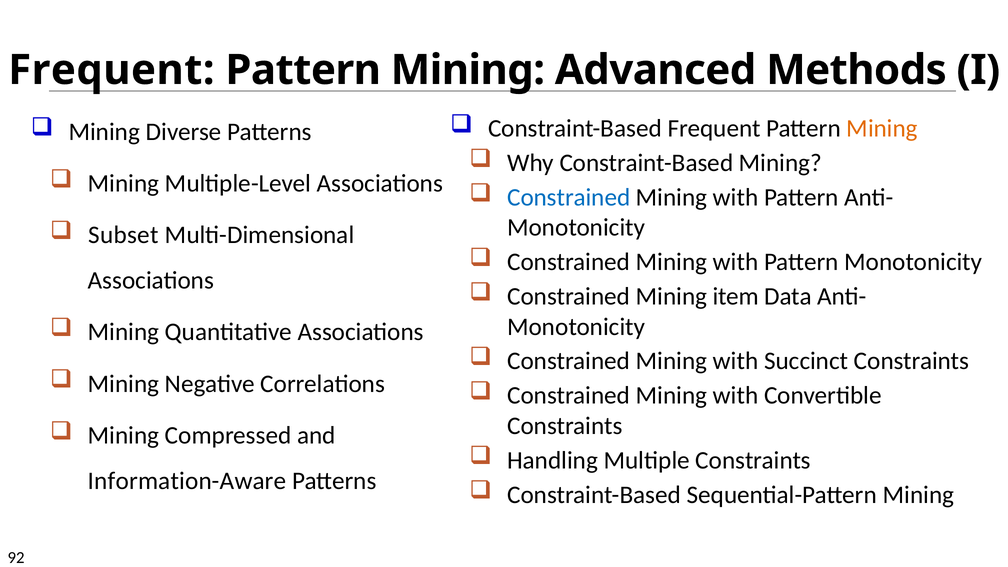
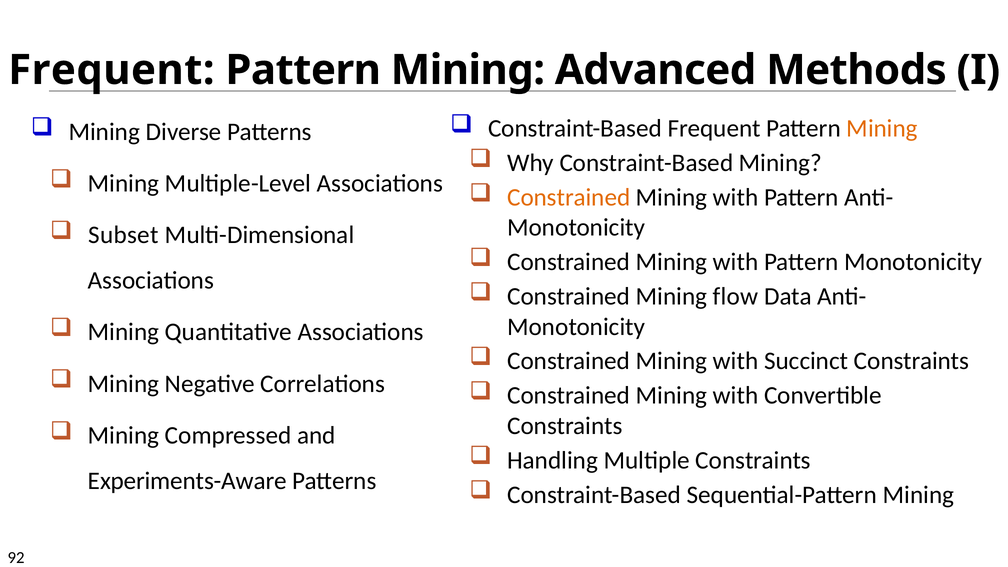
Constrained colour: blue -> orange (569, 197)
item: item -> flow (736, 296)
Information-Aware: Information-Aware -> Experiments-Aware (187, 481)
